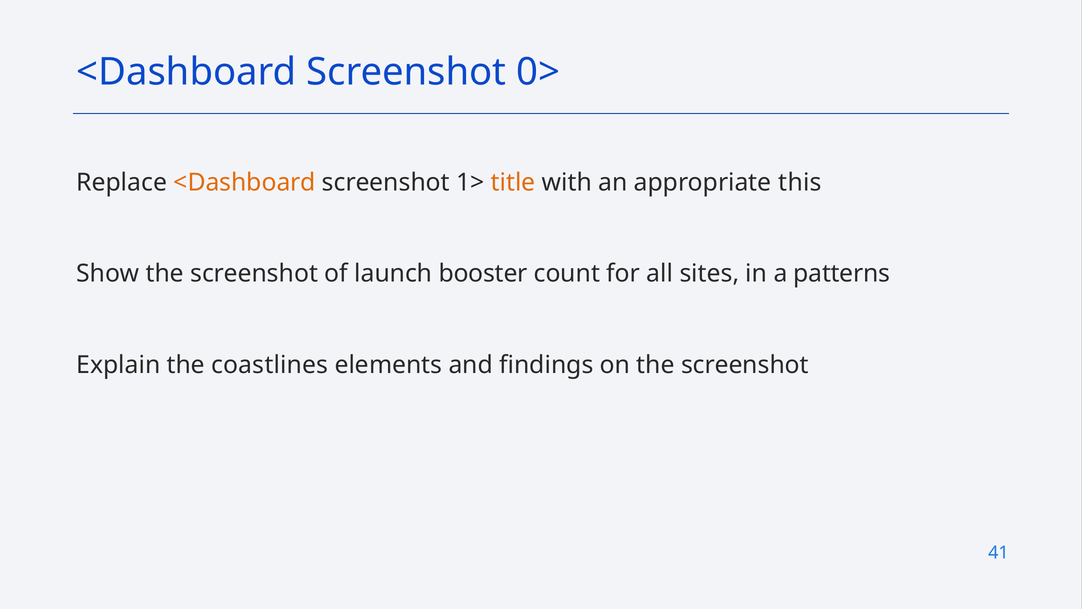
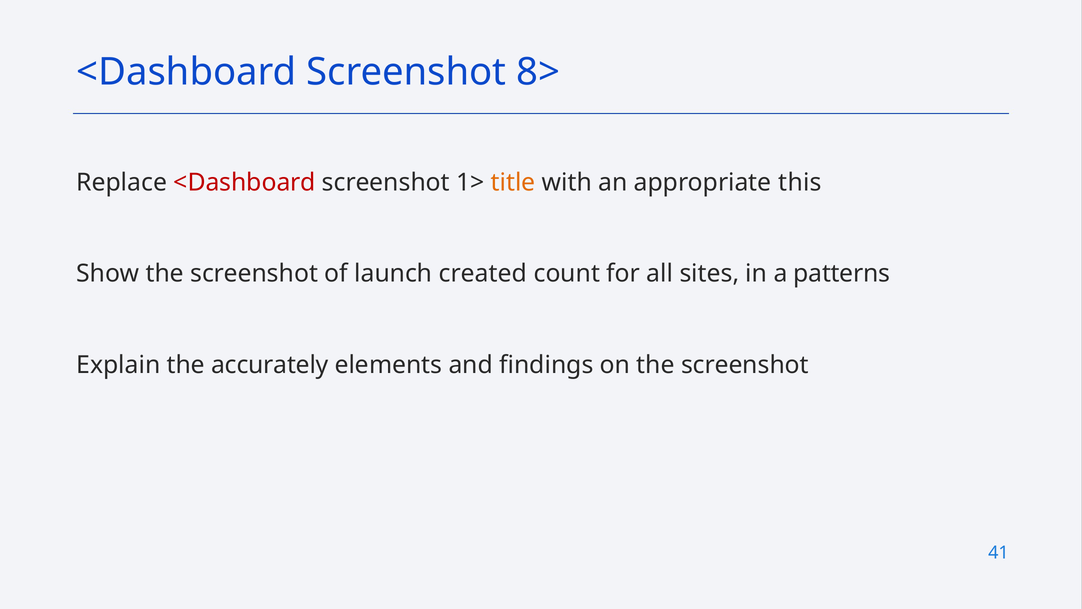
0>: 0> -> 8> (538, 72)
<Dashboard colour: orange -> red (245, 183)
booster: booster -> created (483, 274)
coastlines: coastlines -> accurately (270, 365)
